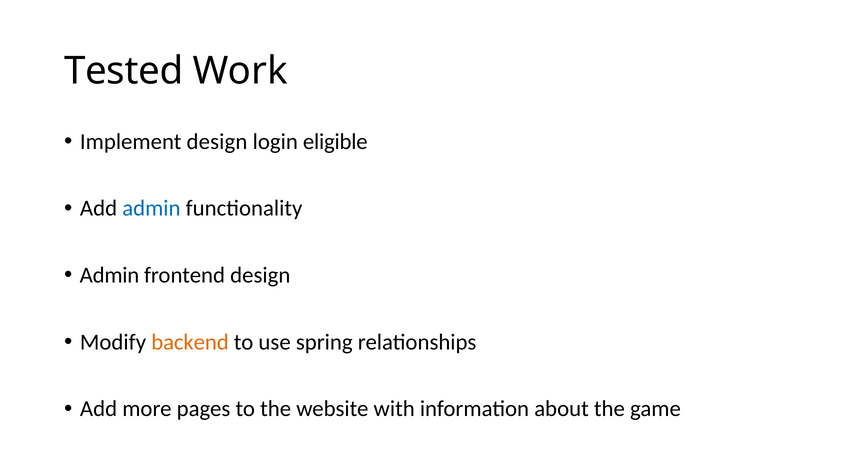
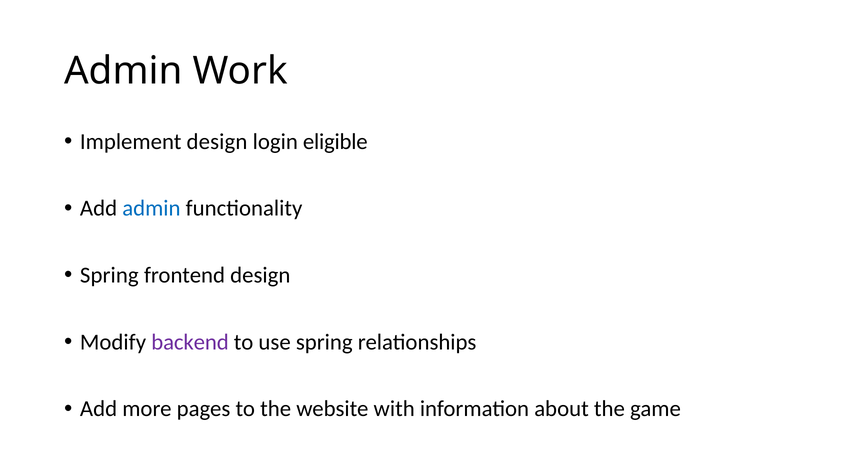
Tested: Tested -> Admin (123, 71)
Admin: Admin -> Spring (109, 275)
backend colour: orange -> purple (190, 342)
